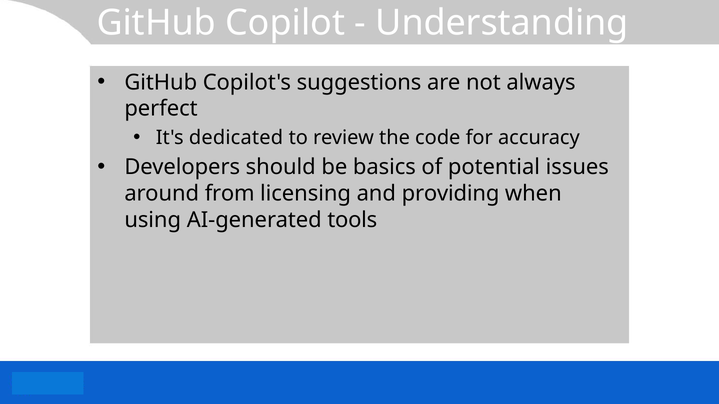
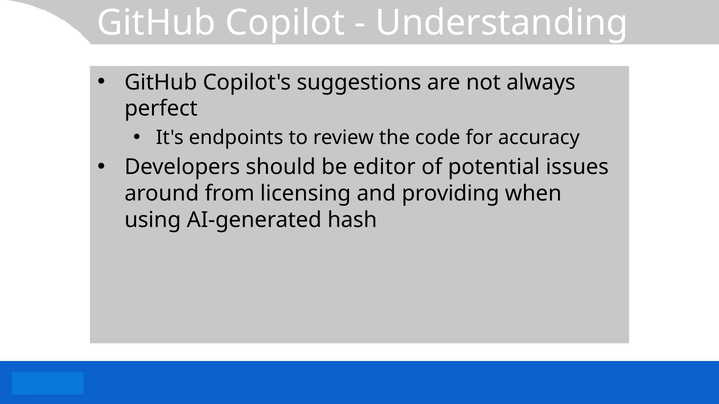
dedicated: dedicated -> endpoints (236, 138)
basics: basics -> editor (384, 167)
tools: tools -> hash (352, 220)
